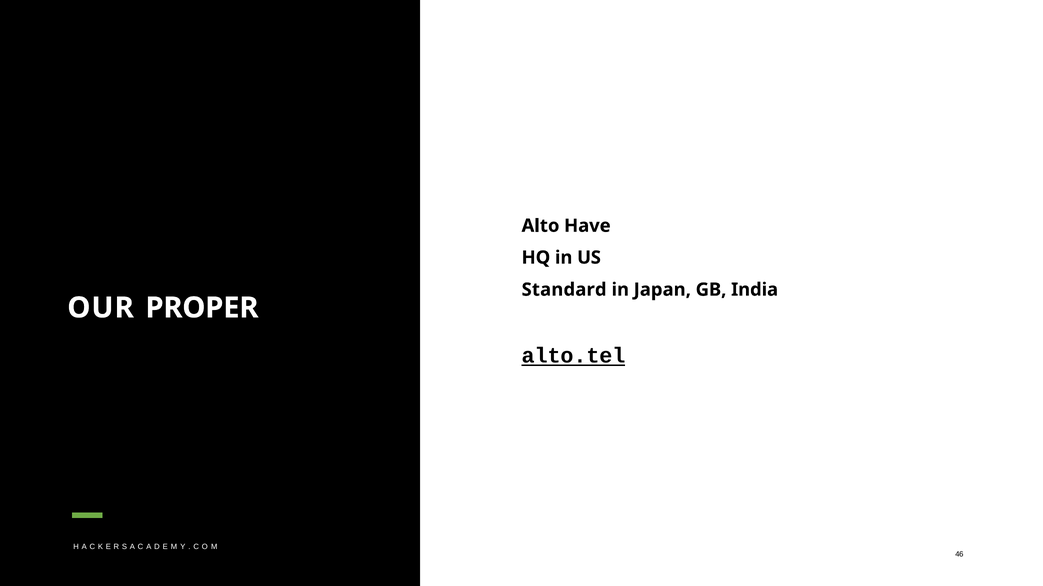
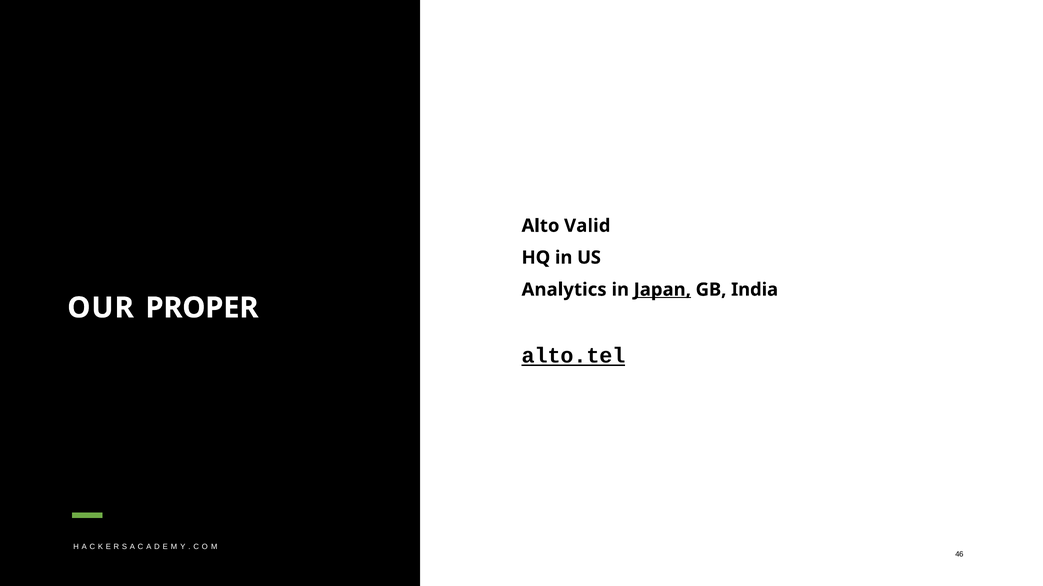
Have: Have -> Valid (587, 226)
Standard: Standard -> Analytics (564, 290)
Japan underline: none -> present (662, 290)
